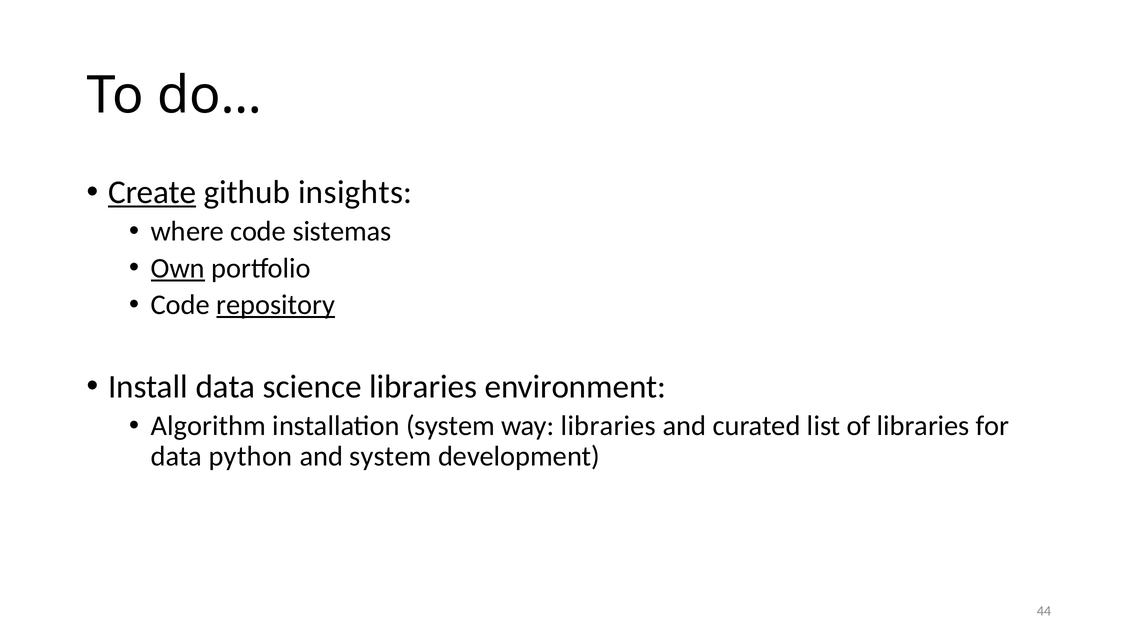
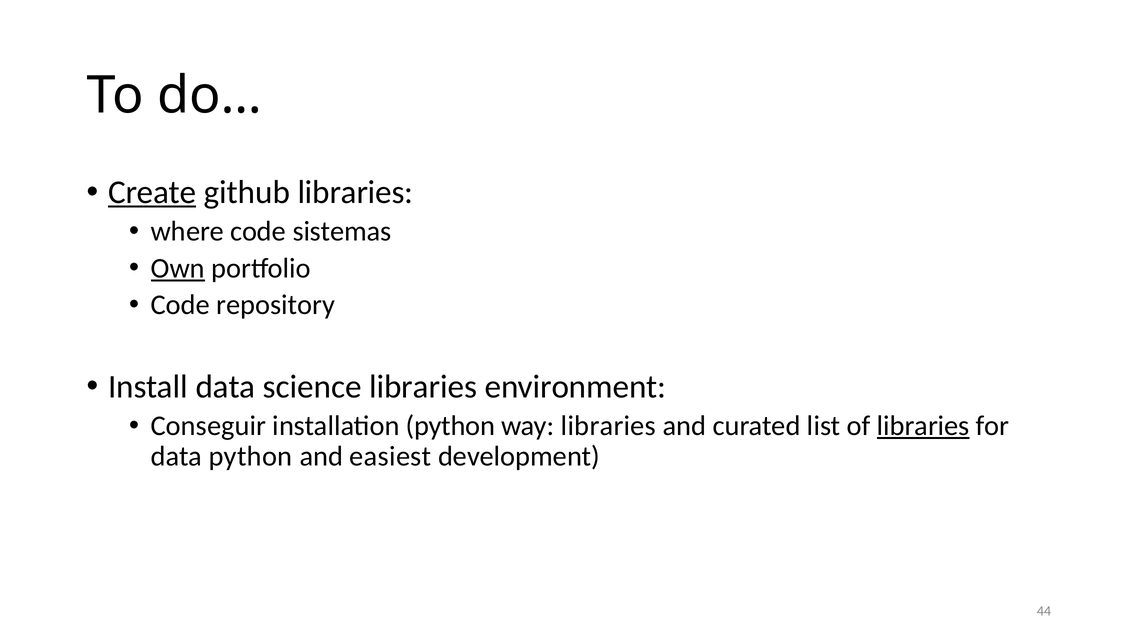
github insights: insights -> libraries (355, 192)
repository underline: present -> none (276, 305)
Algorithm: Algorithm -> Conseguir (208, 426)
installation system: system -> python (450, 426)
libraries underline: none -> present (923, 426)
and system: system -> easiest (390, 457)
